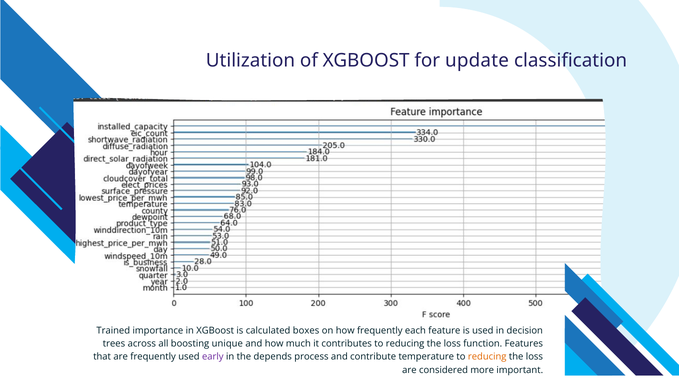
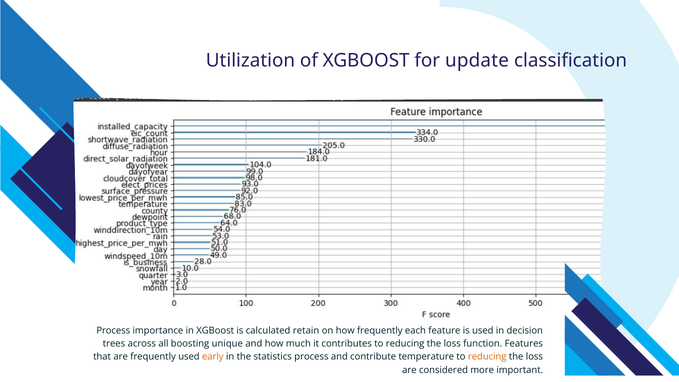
Trained: Trained -> Process (113, 330)
boxes: boxes -> retain (306, 330)
early colour: purple -> orange (213, 357)
depends: depends -> statistics (273, 357)
